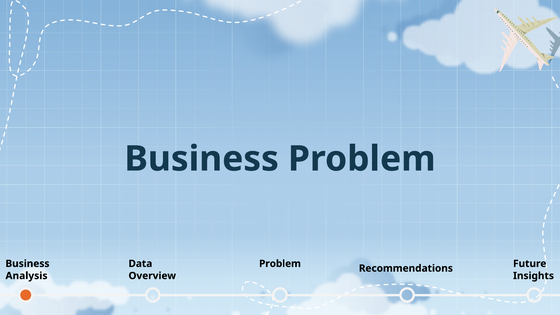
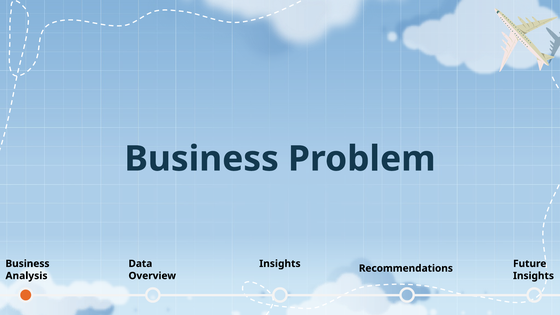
Problem: Problem -> Insights (280, 264)
